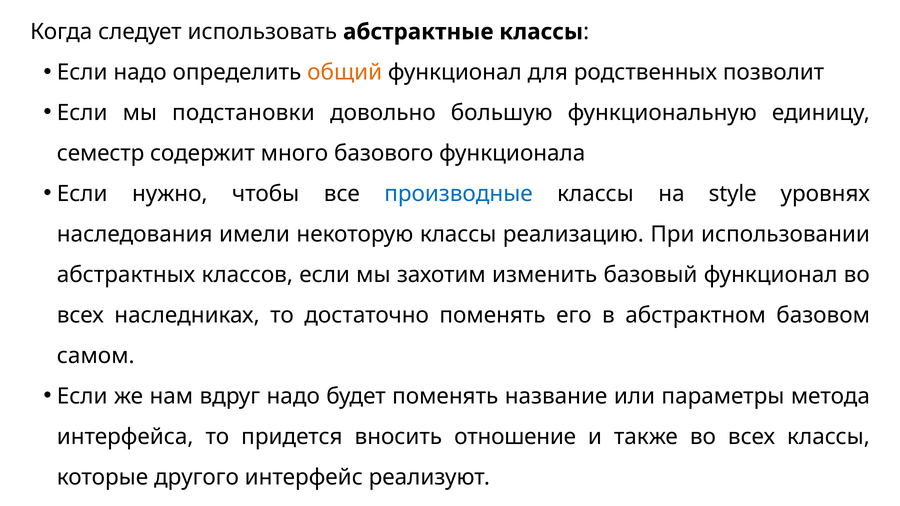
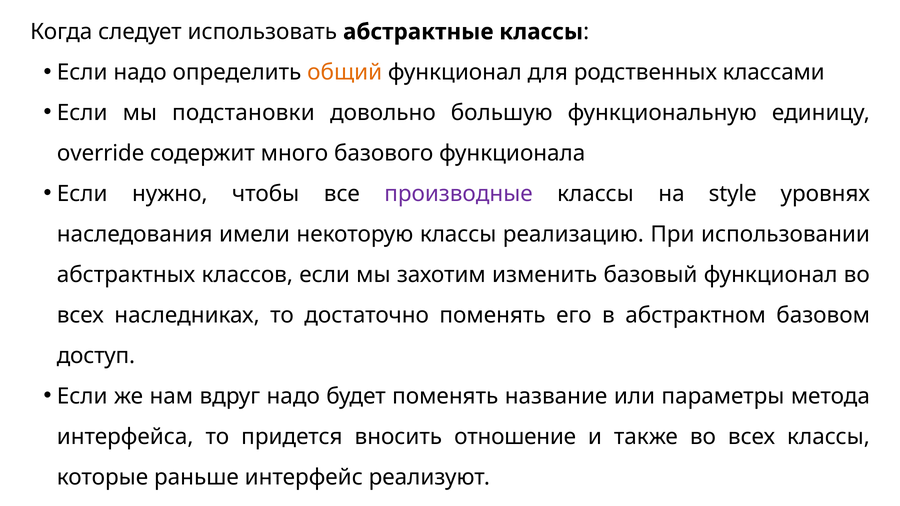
позволит: позволит -> классами (774, 72)
семестр: семестр -> override (101, 153)
производные colour: blue -> purple (459, 194)
самом: самом -> доступ (96, 356)
другого: другого -> раньше (196, 477)
